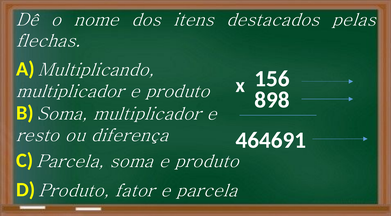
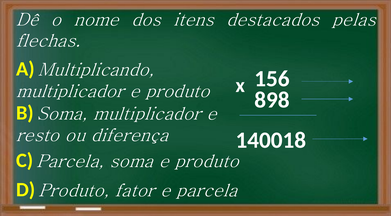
464691: 464691 -> 140018 (271, 140)
